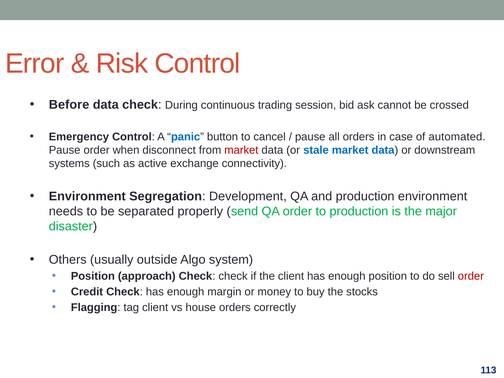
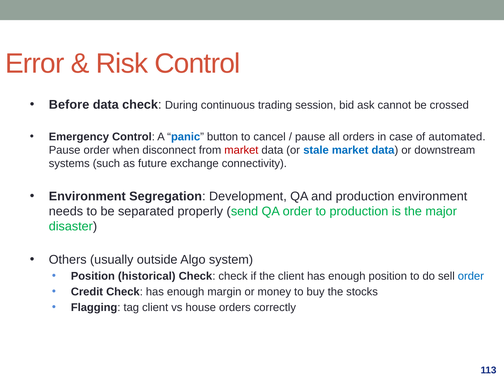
active: active -> future (153, 164)
approach: approach -> historical (147, 276)
order colour: red -> blue (471, 276)
